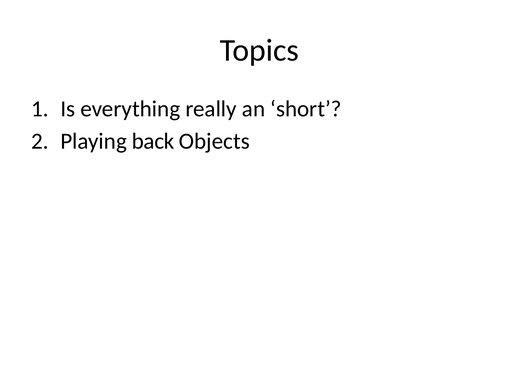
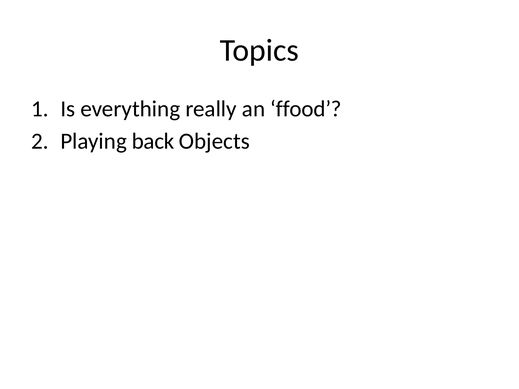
short: short -> ffood (306, 109)
